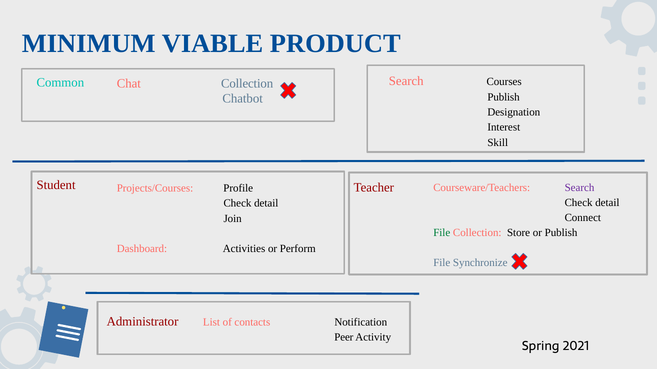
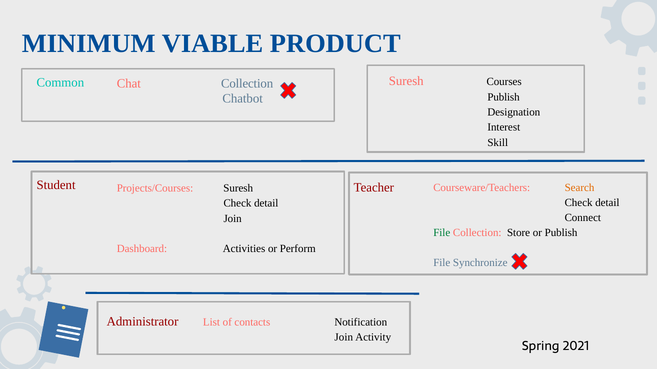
Search: Search -> Suresh (406, 81)
Projects/Courses Profile: Profile -> Suresh (238, 189)
Search colour: purple -> orange (580, 188)
Peer: Peer -> Join (344, 338)
